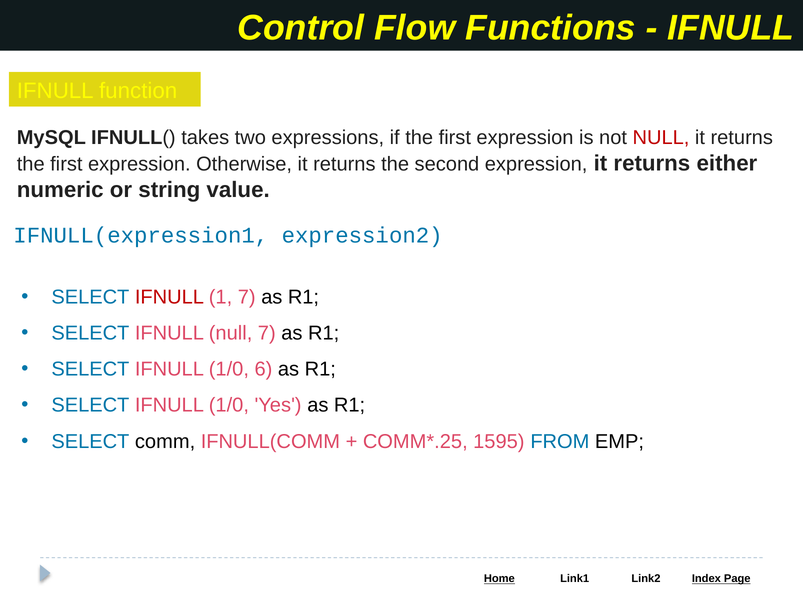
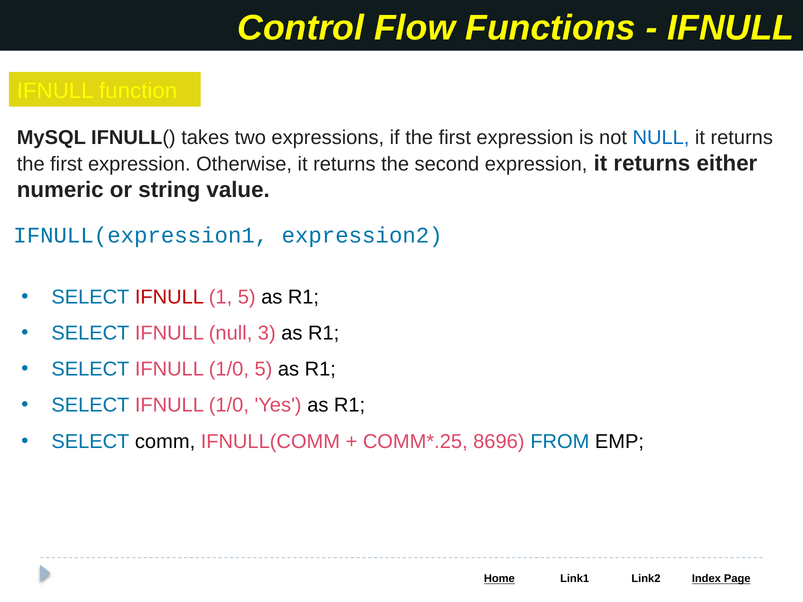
NULL colour: red -> blue (661, 138)
1 7: 7 -> 5 (247, 297)
null 7: 7 -> 3 (267, 333)
1/0 6: 6 -> 5 (263, 369)
1595: 1595 -> 8696 (499, 442)
